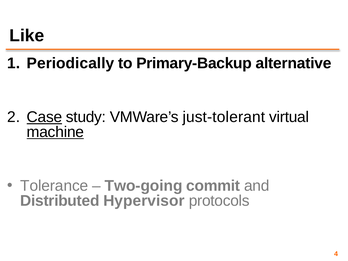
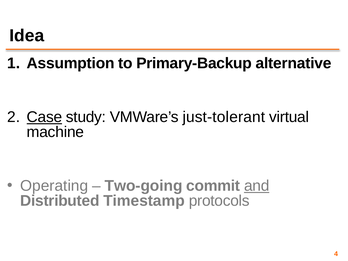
Like: Like -> Idea (27, 36)
Periodically: Periodically -> Assumption (71, 63)
machine underline: present -> none (55, 132)
Tolerance: Tolerance -> Operating (54, 186)
and underline: none -> present (257, 186)
Hypervisor: Hypervisor -> Timestamp (144, 201)
